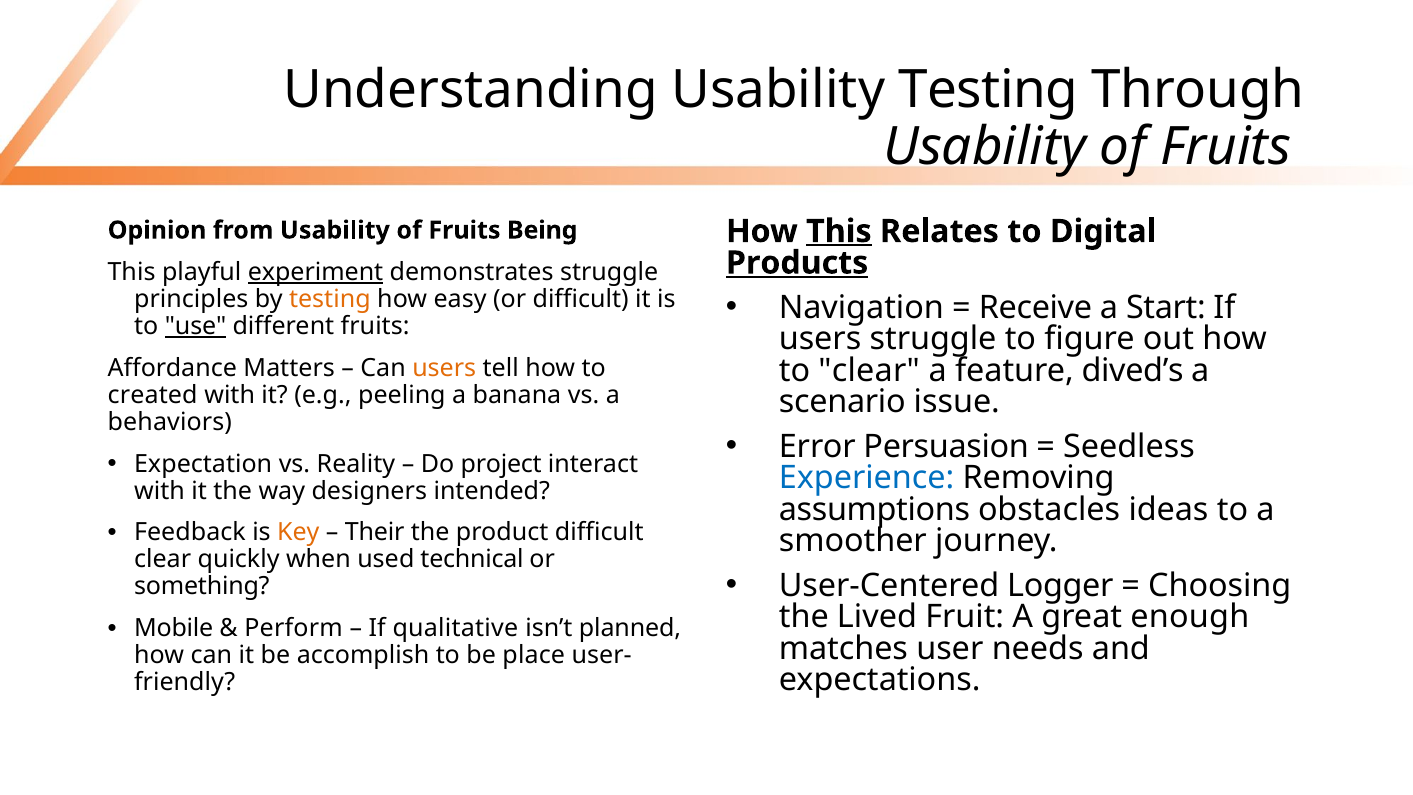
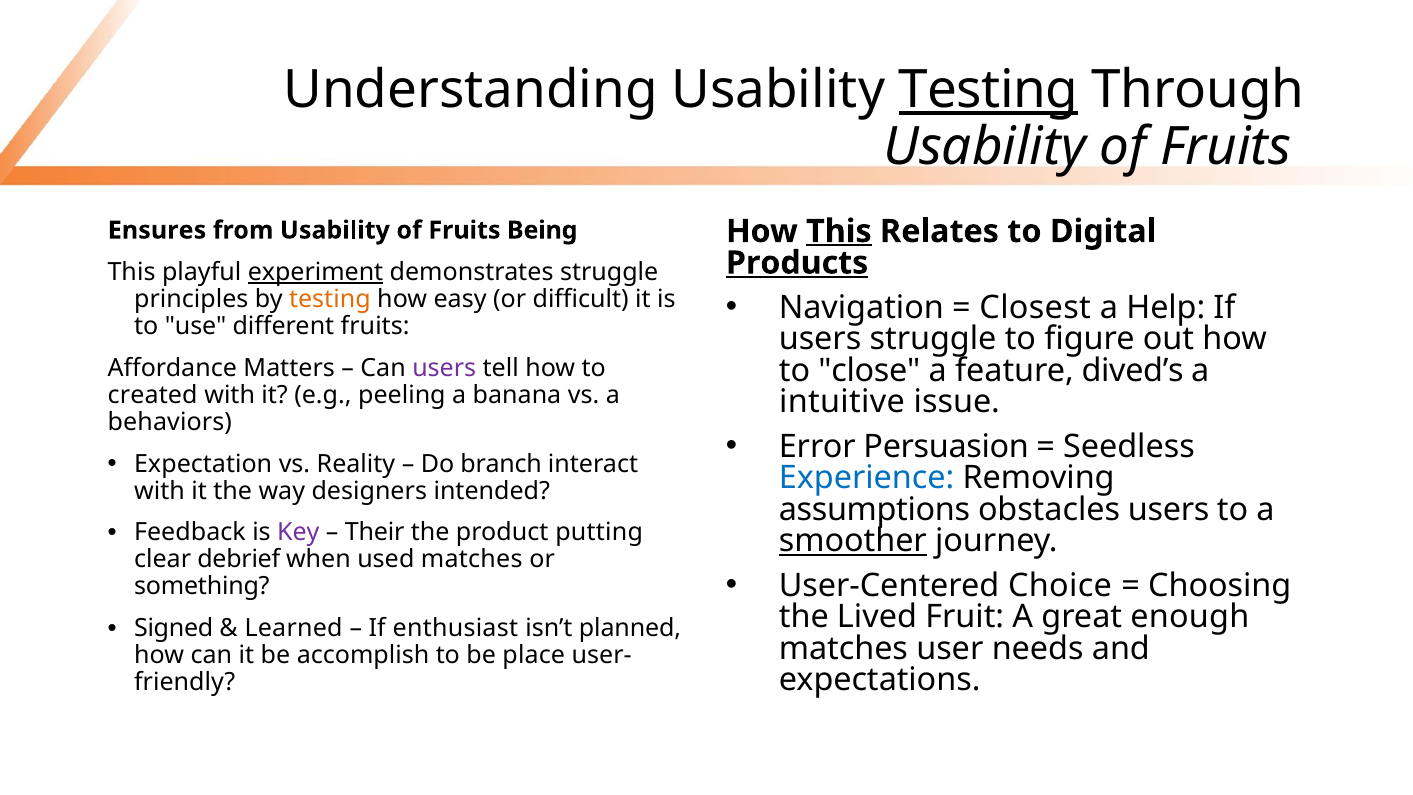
Testing underline: none -> present (989, 90)
Opinion: Opinion -> Ensures (157, 230)
Receive: Receive -> Closest (1035, 307)
Start: Start -> Help (1166, 307)
use underline: present -> none (196, 326)
users colour: orange -> purple (444, 368)
to clear: clear -> close (869, 370)
scenario: scenario -> intuitive (842, 402)
project: project -> branch (501, 464)
obstacles ideas: ideas -> users (1169, 509)
Key colour: orange -> purple (298, 532)
product difficult: difficult -> putting (599, 532)
smoother underline: none -> present (853, 541)
quickly: quickly -> debrief (239, 559)
used technical: technical -> matches (472, 559)
Logger: Logger -> Choice (1060, 586)
Mobile: Mobile -> Signed (174, 628)
Perform: Perform -> Learned (294, 628)
qualitative: qualitative -> enthusiast (455, 628)
